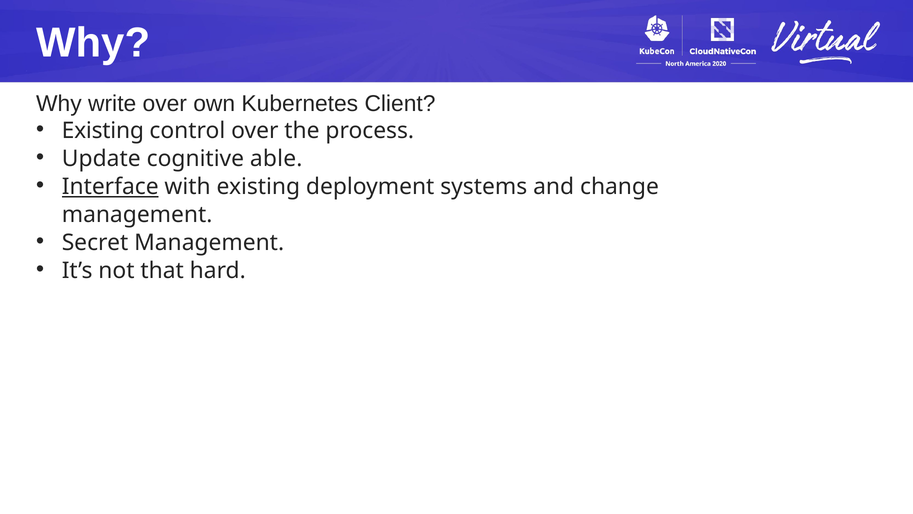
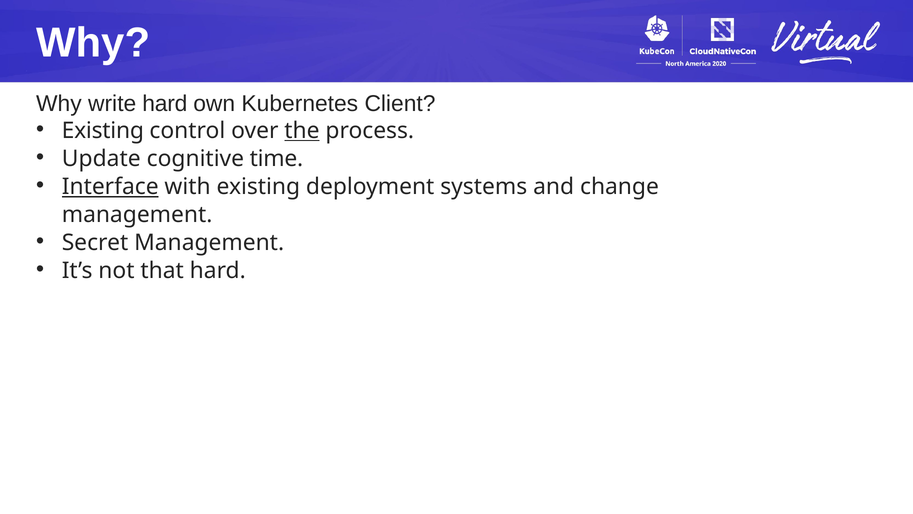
write over: over -> hard (165, 104)
the underline: none -> present (302, 131)
able: able -> time (276, 159)
